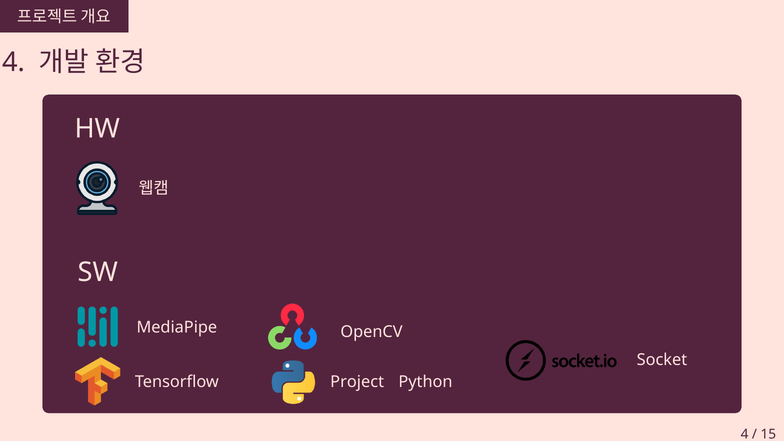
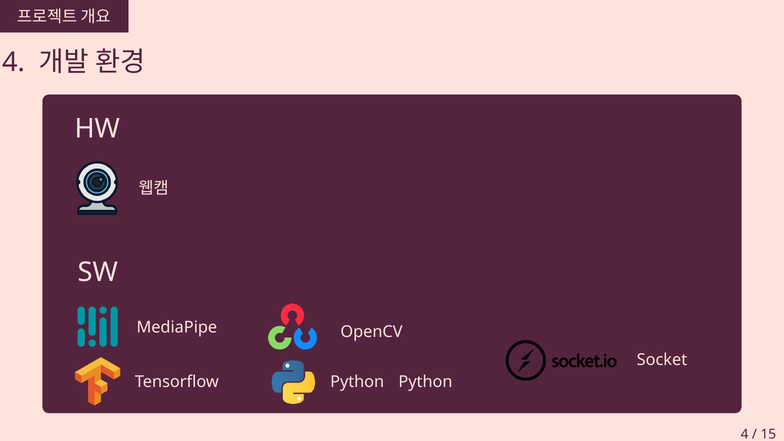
Tensorflow Project: Project -> Python (357, 382)
